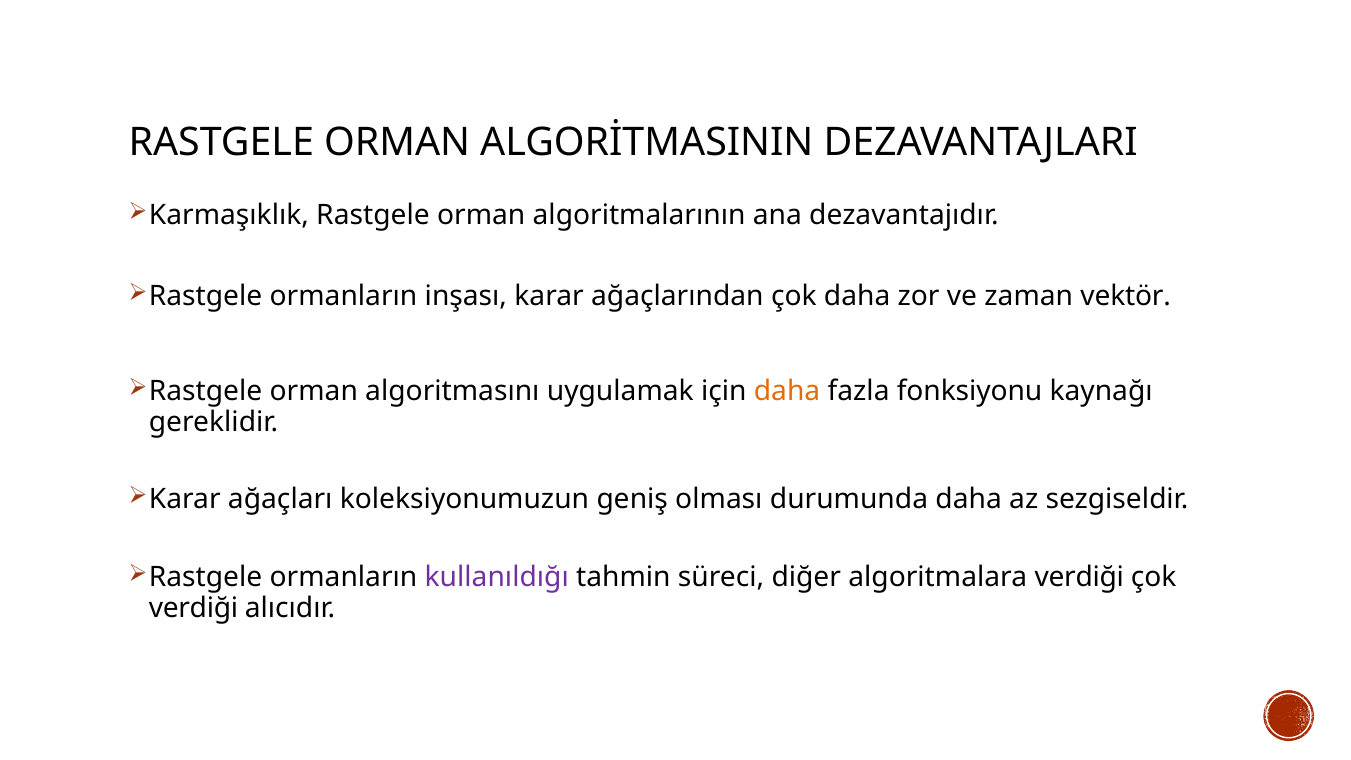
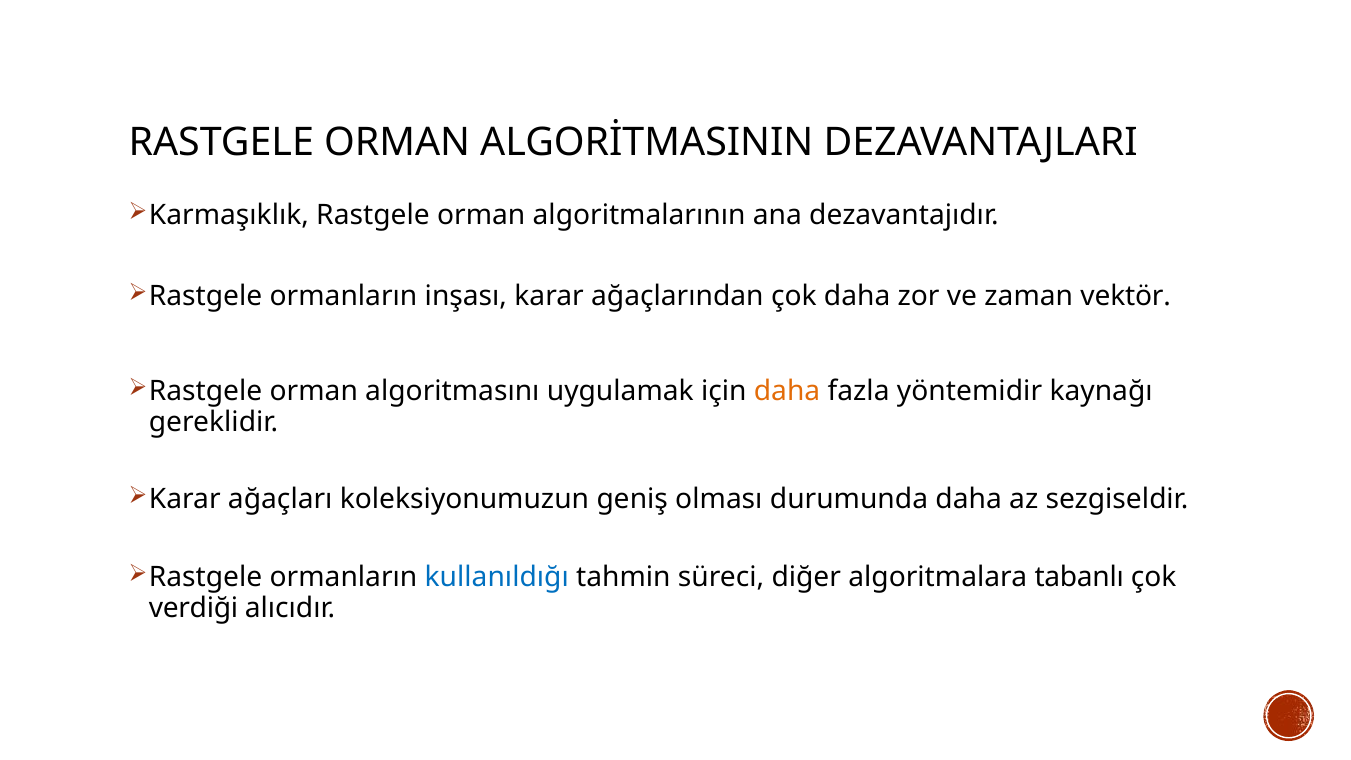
fonksiyonu: fonksiyonu -> yöntemidir (970, 391)
kullanıldığı colour: purple -> blue (497, 577)
algoritmalara verdiği: verdiği -> tabanlı (1079, 577)
